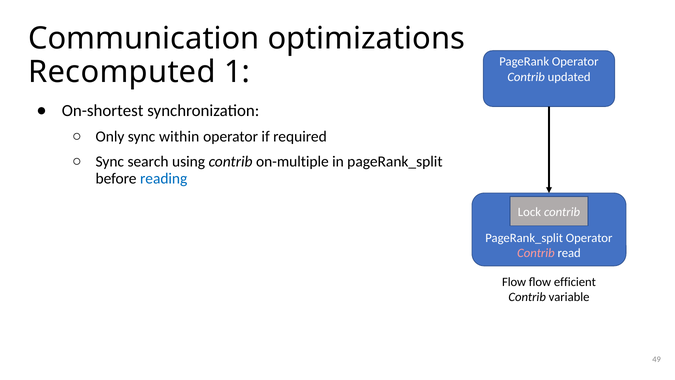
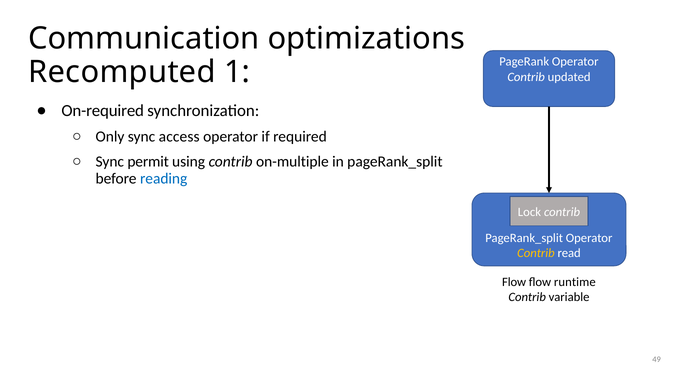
On-shortest: On-shortest -> On-required (103, 111)
within: within -> access (179, 137)
search: search -> permit (148, 162)
Contrib colour: pink -> yellow (536, 253)
efficient: efficient -> runtime (575, 282)
